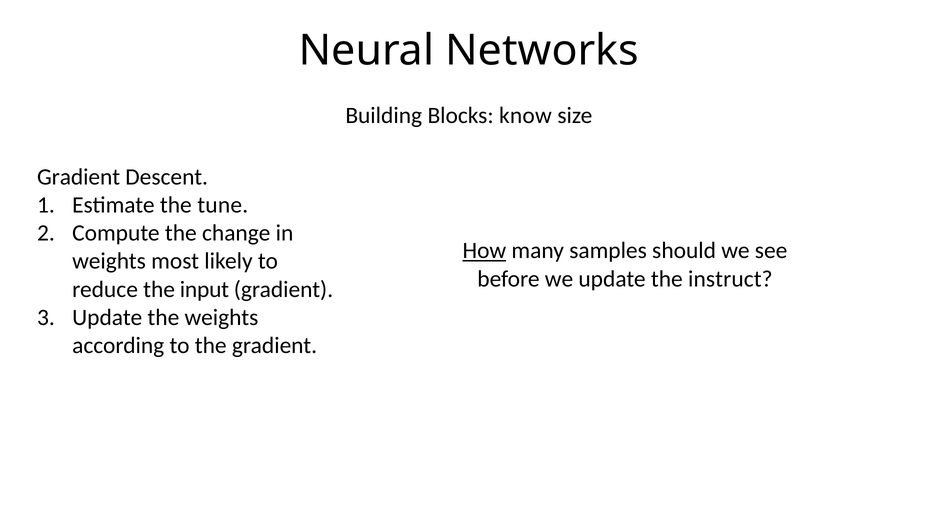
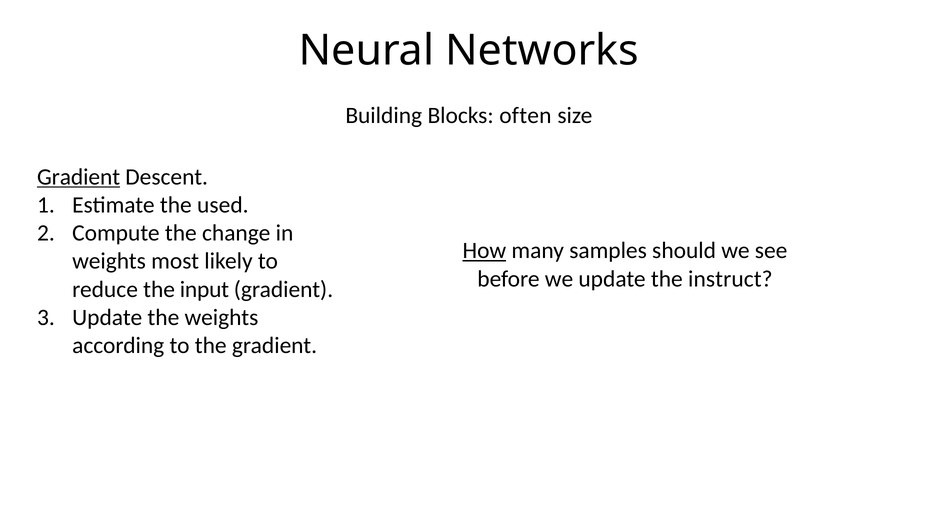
know: know -> often (525, 116)
Gradient underline: none -> present (79, 177)
tune: tune -> used (223, 205)
